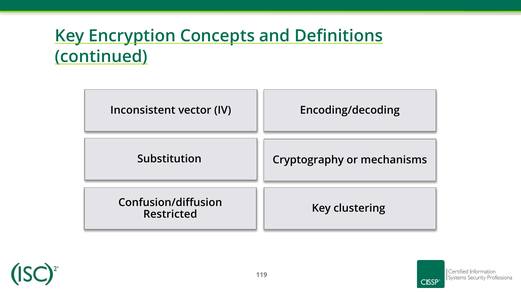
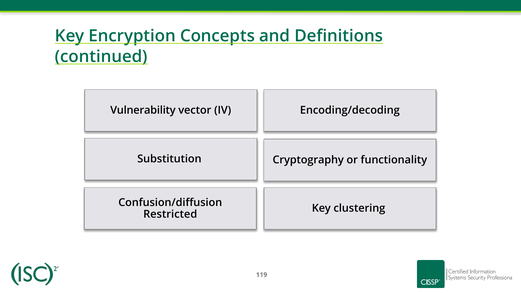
Inconsistent: Inconsistent -> Vulnerability (143, 110)
mechanisms: mechanisms -> functionality (394, 160)
